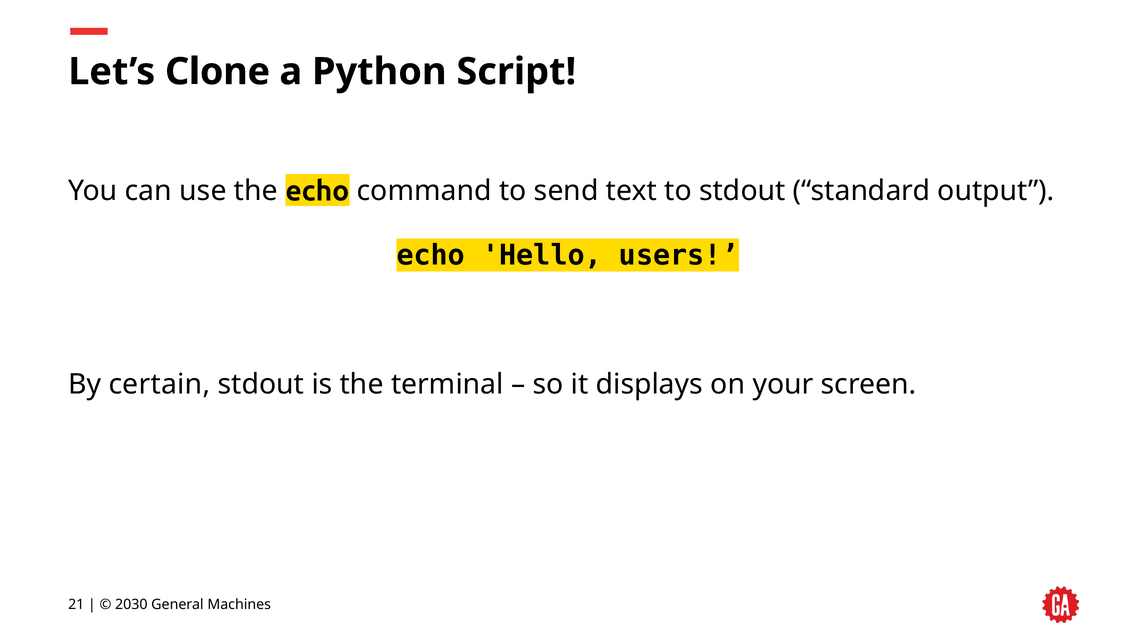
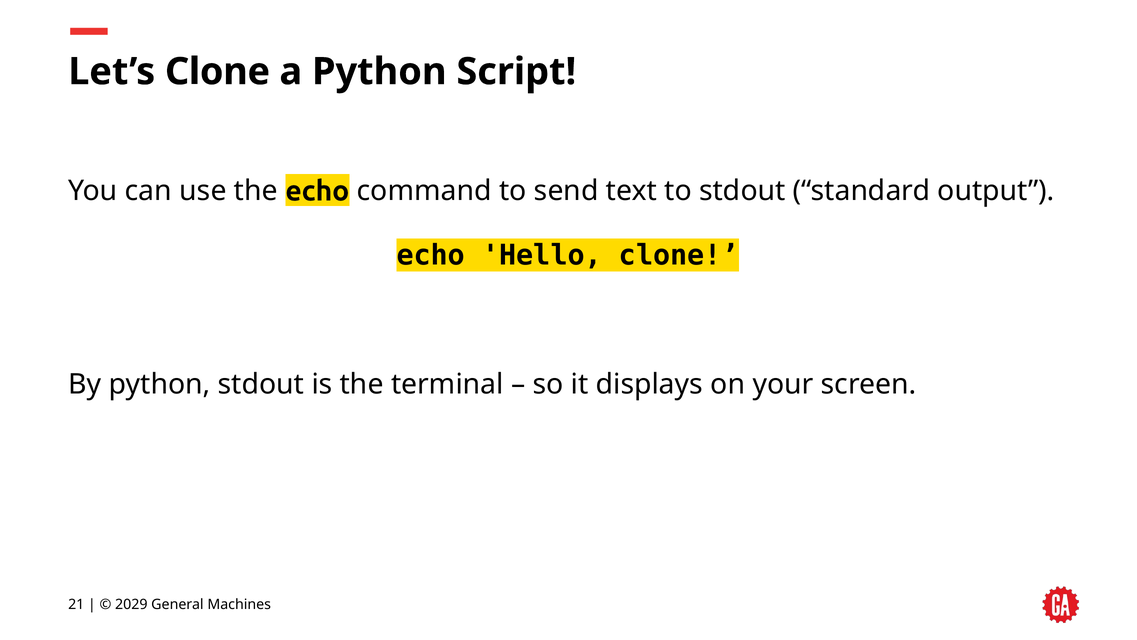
Hello users: users -> clone (679, 255)
By certain: certain -> python (160, 384)
2030: 2030 -> 2029 (131, 604)
